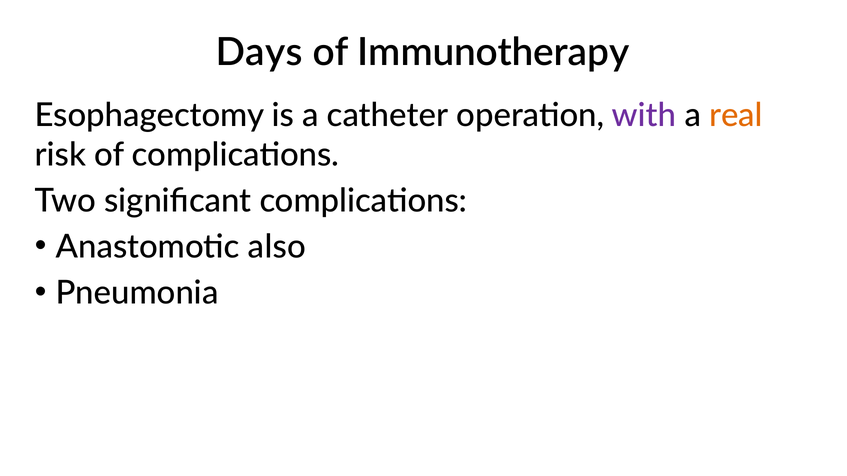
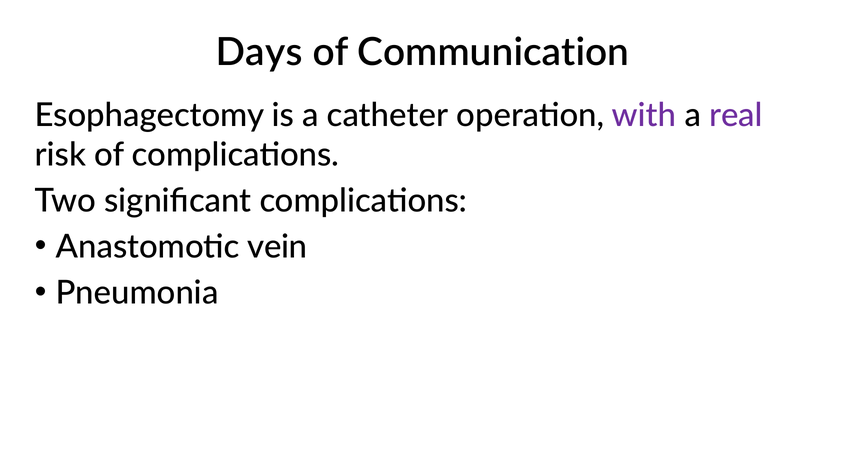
Immunotherapy: Immunotherapy -> Communication (493, 52)
real colour: orange -> purple (736, 115)
also: also -> vein (277, 247)
